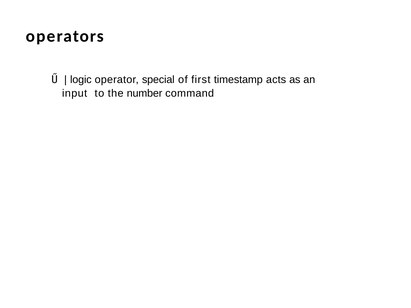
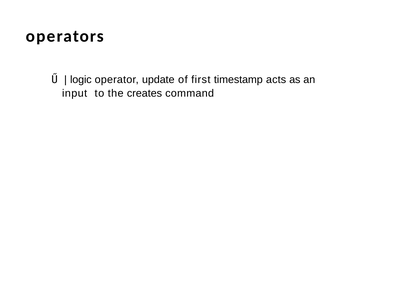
special: special -> update (158, 80)
number: number -> creates (144, 94)
